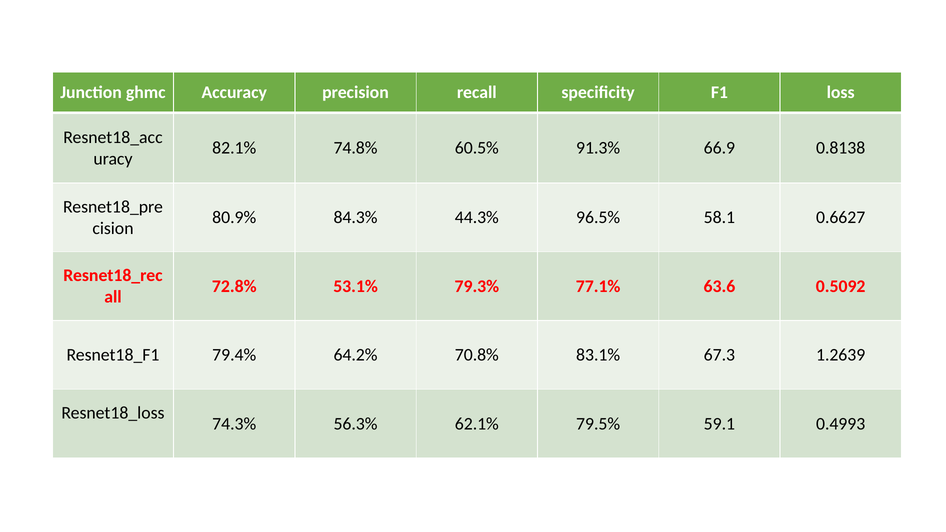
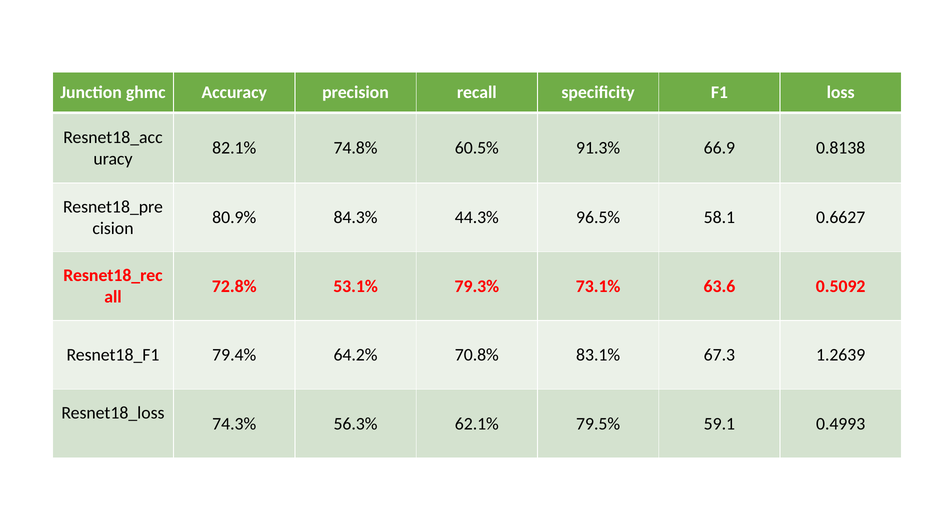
77.1%: 77.1% -> 73.1% (598, 286)
